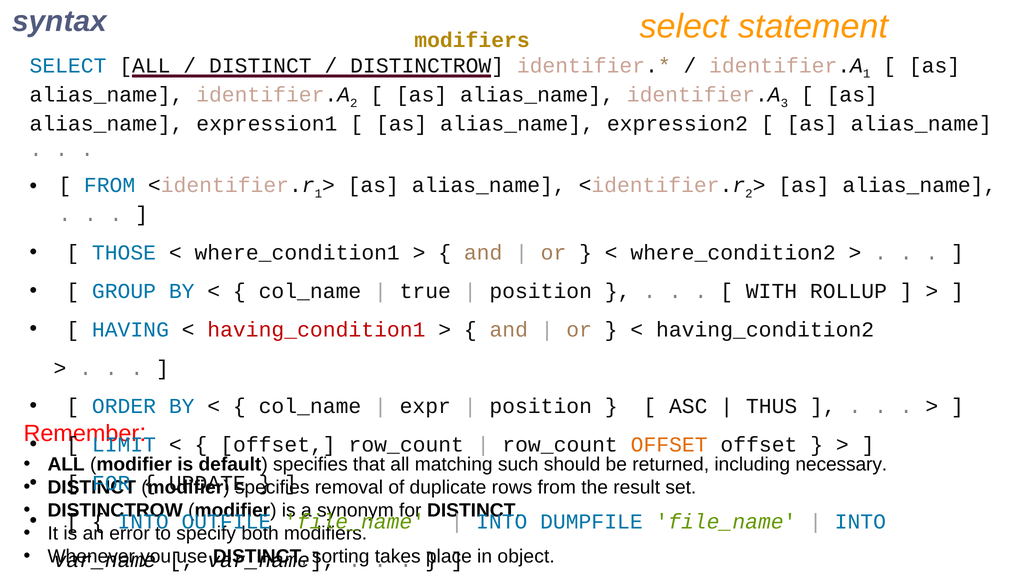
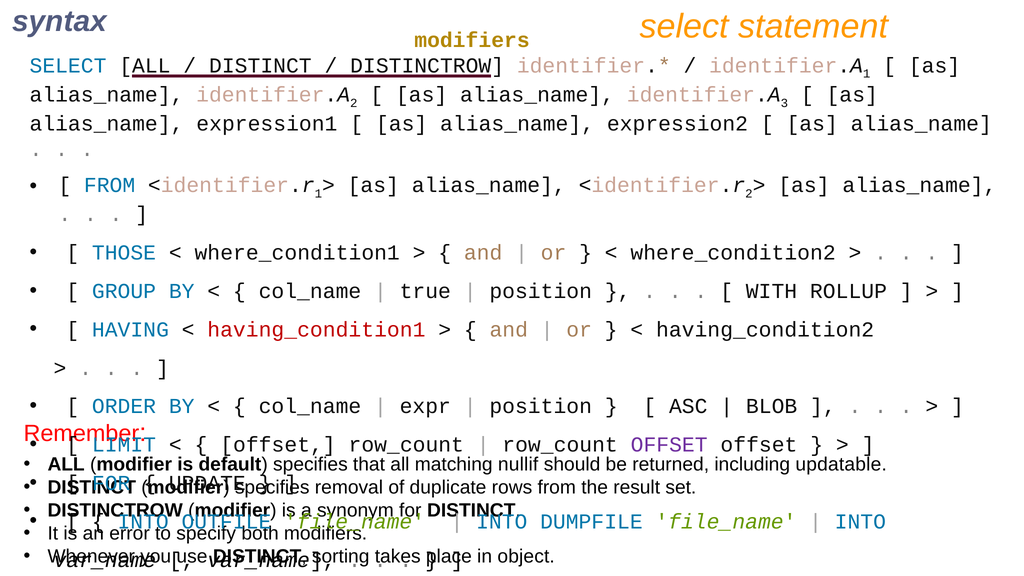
THUS: THUS -> BLOB (772, 406)
OFFSET colour: orange -> purple (669, 445)
such: such -> nullif (518, 464)
necessary: necessary -> updatable (841, 464)
